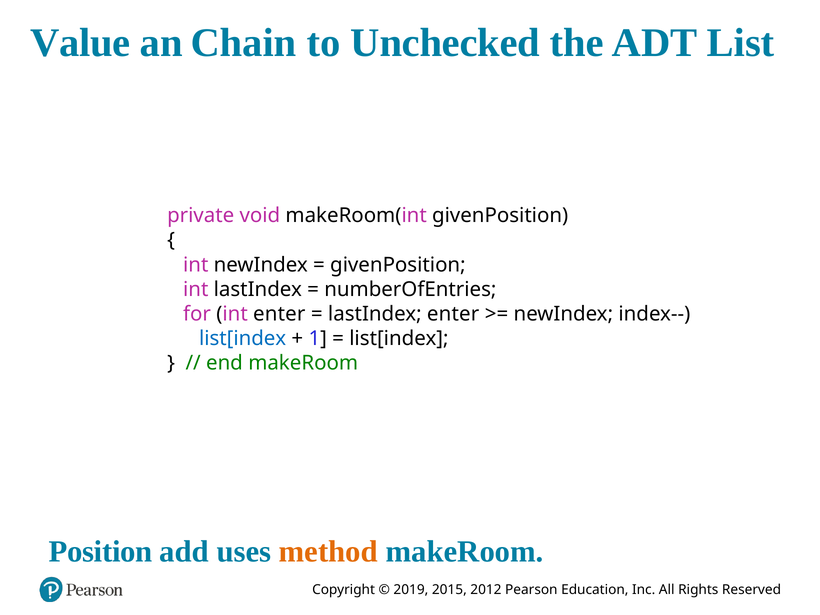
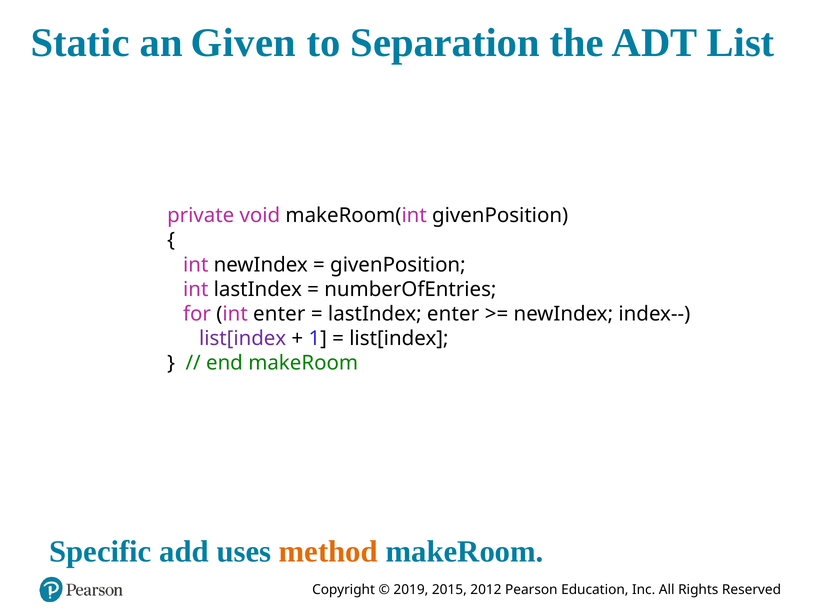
Value: Value -> Static (80, 43)
Chain: Chain -> Given (243, 43)
Unchecked: Unchecked -> Separation (445, 43)
list[index colour: blue -> purple (243, 339)
Position: Position -> Specific (100, 552)
